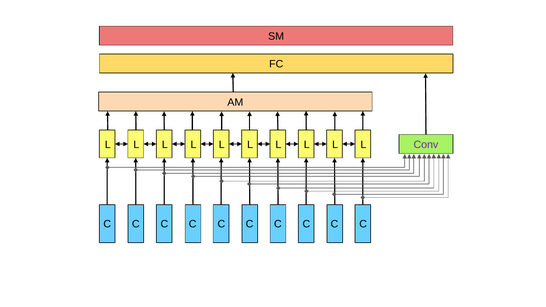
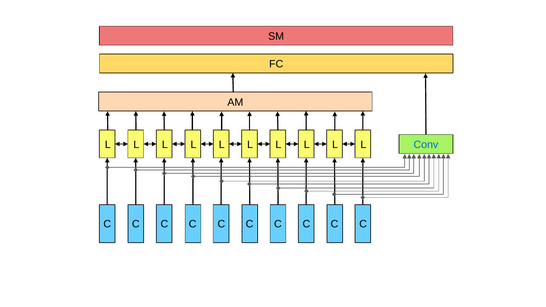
Conv colour: purple -> blue (426, 145)
